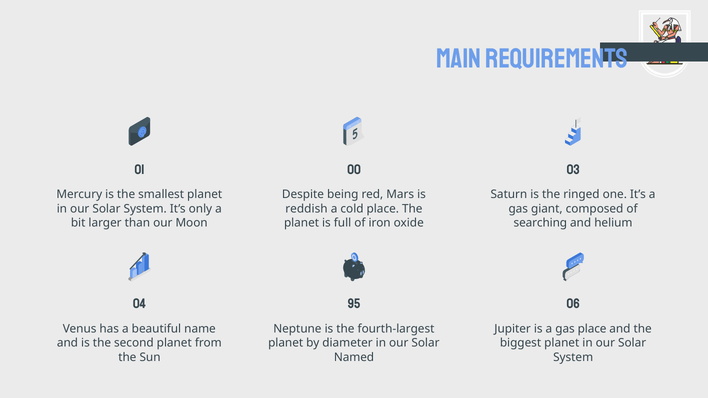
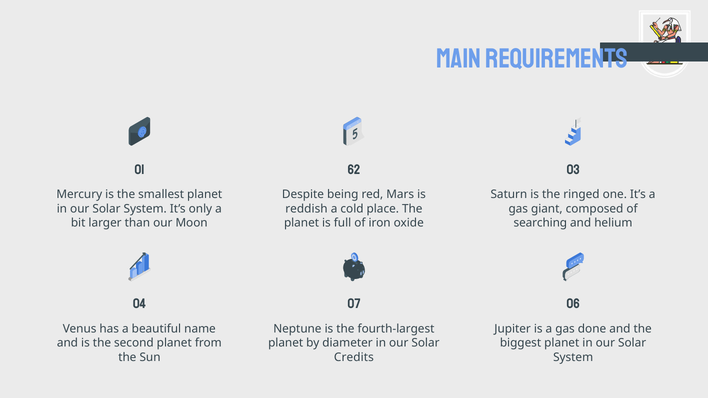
00: 00 -> 62 (354, 170)
95: 95 -> 07 (354, 304)
gas place: place -> done (592, 329)
Named: Named -> Credits (354, 357)
